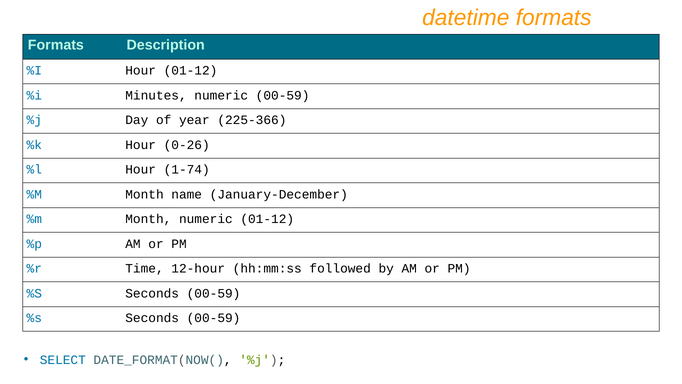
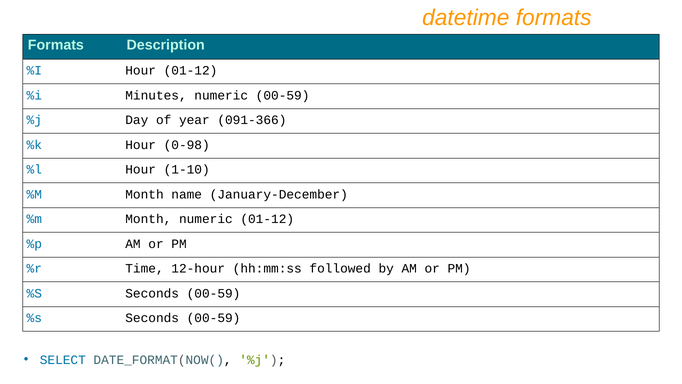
225-366: 225-366 -> 091-366 (252, 120)
0-26: 0-26 -> 0-98 (187, 145)
1-74: 1-74 -> 1-10 (187, 169)
